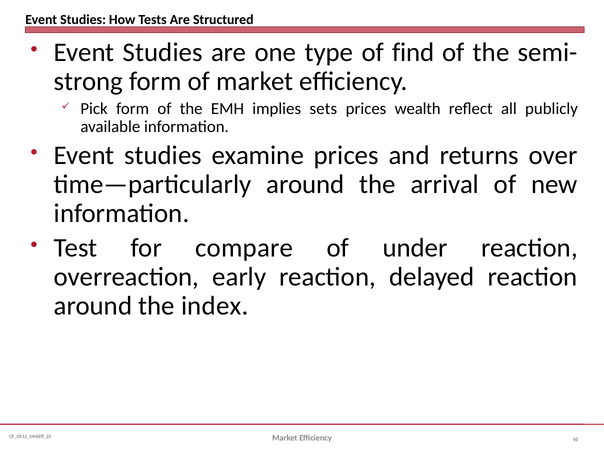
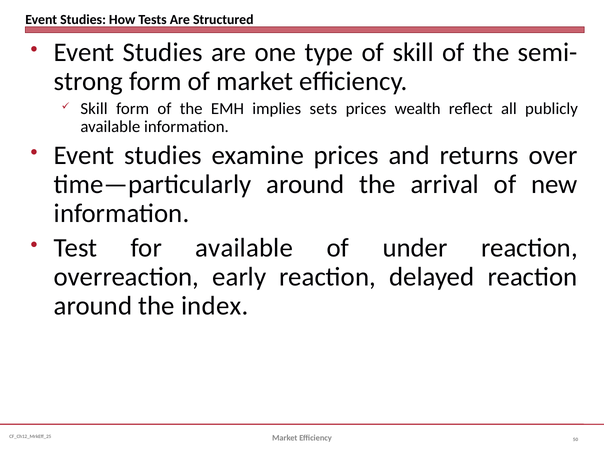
of find: find -> skill (413, 53)
Pick: Pick -> Skill (94, 109)
for compare: compare -> available (244, 248)
